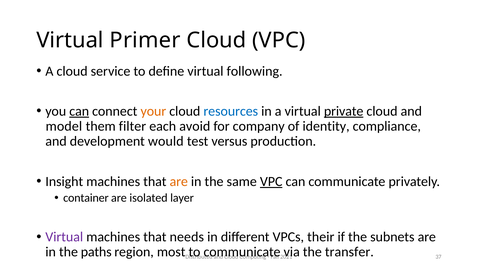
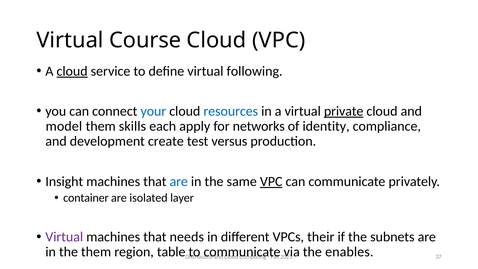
Primer: Primer -> Course (145, 40)
cloud underline: none -> present (72, 71)
can underline: present -> none (79, 111)
your colour: orange -> blue (153, 111)
filter: filter -> skills (132, 126)
avoid: avoid -> apply (195, 126)
company: company -> networks (259, 126)
would: would -> create (166, 141)
are colour: orange -> blue (179, 181)
the paths: paths -> them (96, 252)
most: most -> table (171, 252)
transfer: transfer -> enables (349, 252)
